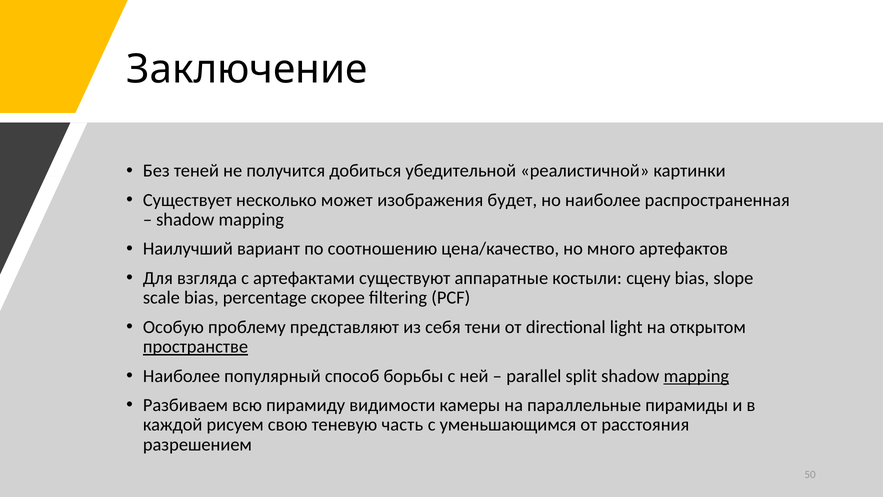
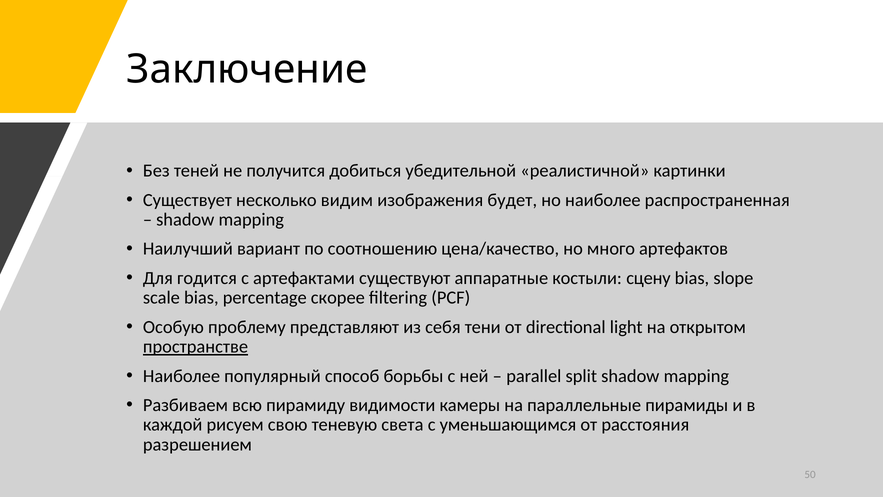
может: может -> видим (347, 200)
взгляда: взгляда -> годится (207, 278)
mapping underline: present -> none (696, 376)
часть: часть -> света (402, 425)
